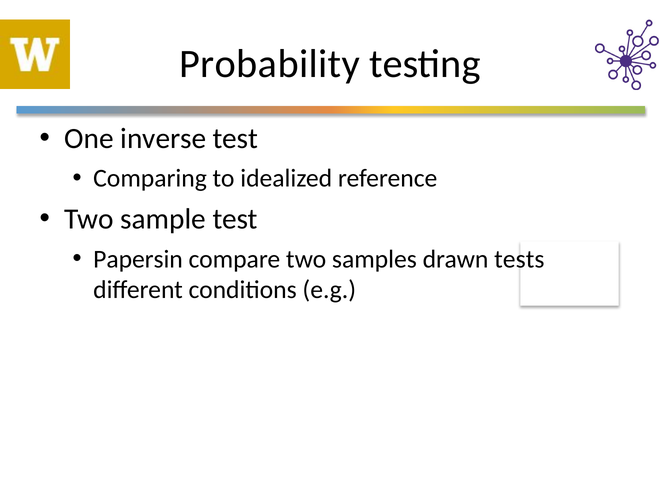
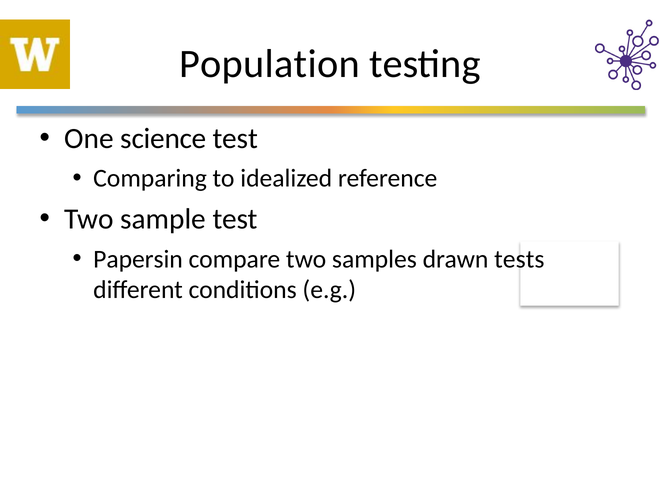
Probability: Probability -> Population (270, 64)
inverse: inverse -> science (163, 138)
